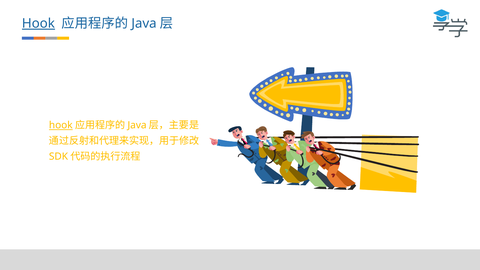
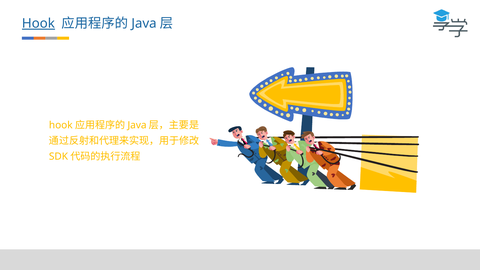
hook underline: present -> none (61, 125)
